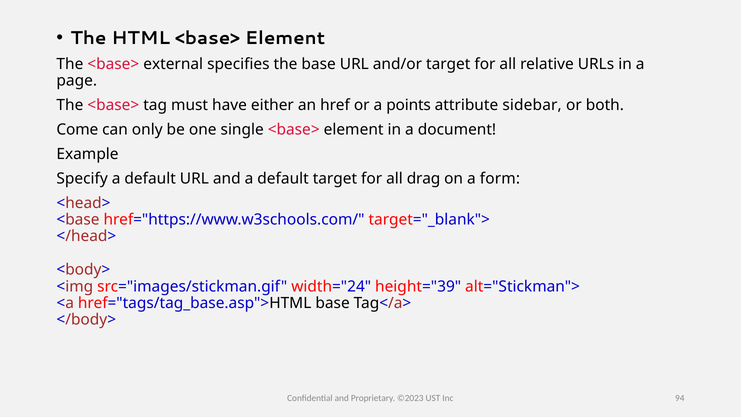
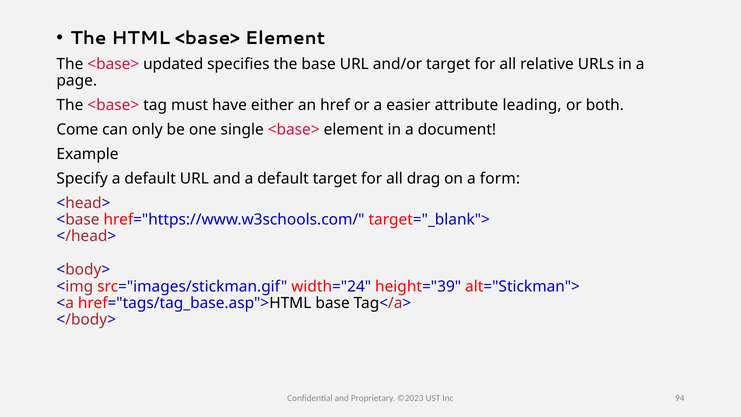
external: external -> updated (173, 64)
points: points -> easier (408, 105)
sidebar: sidebar -> leading (532, 105)
